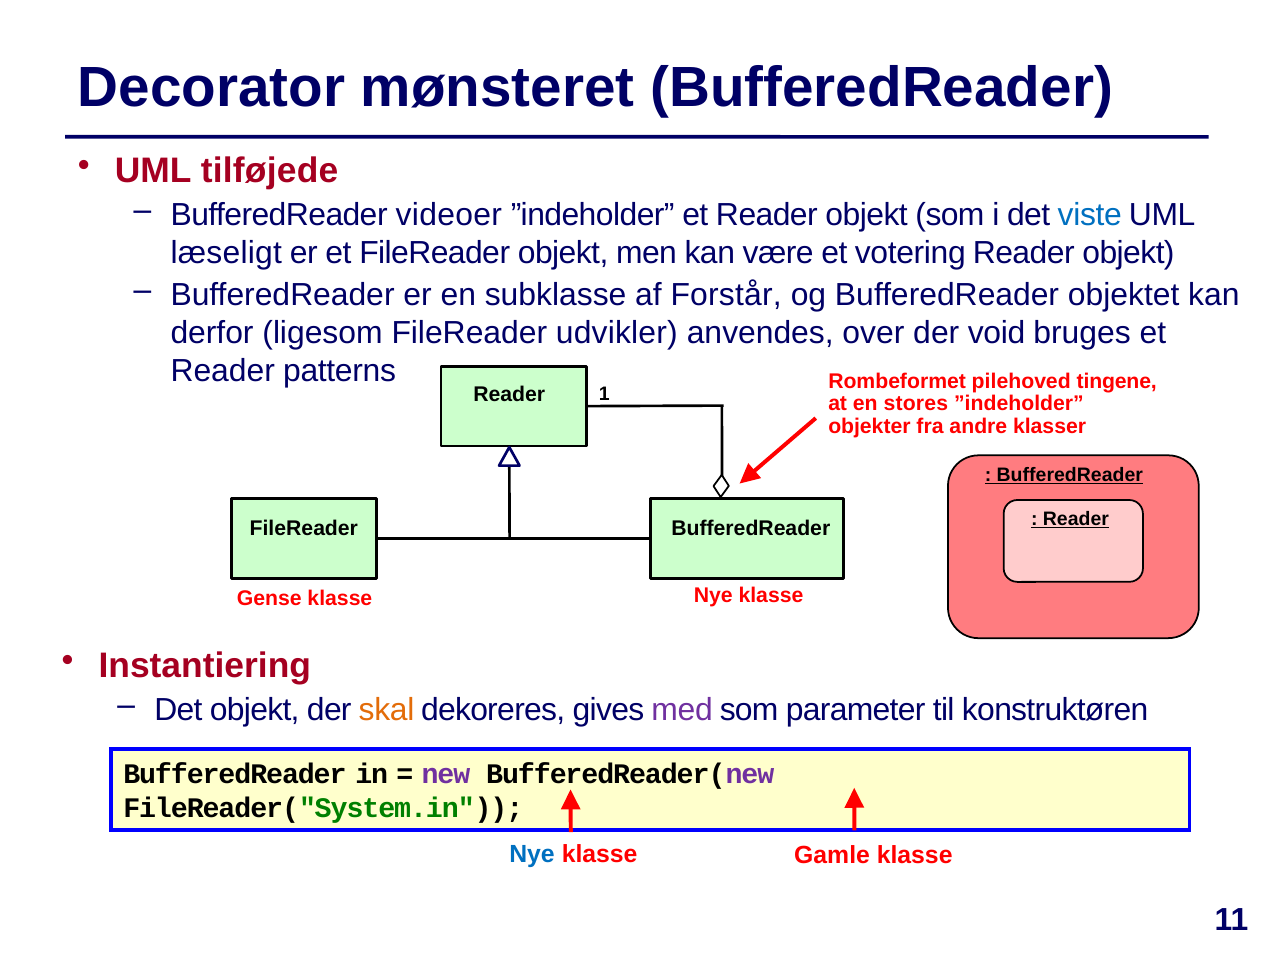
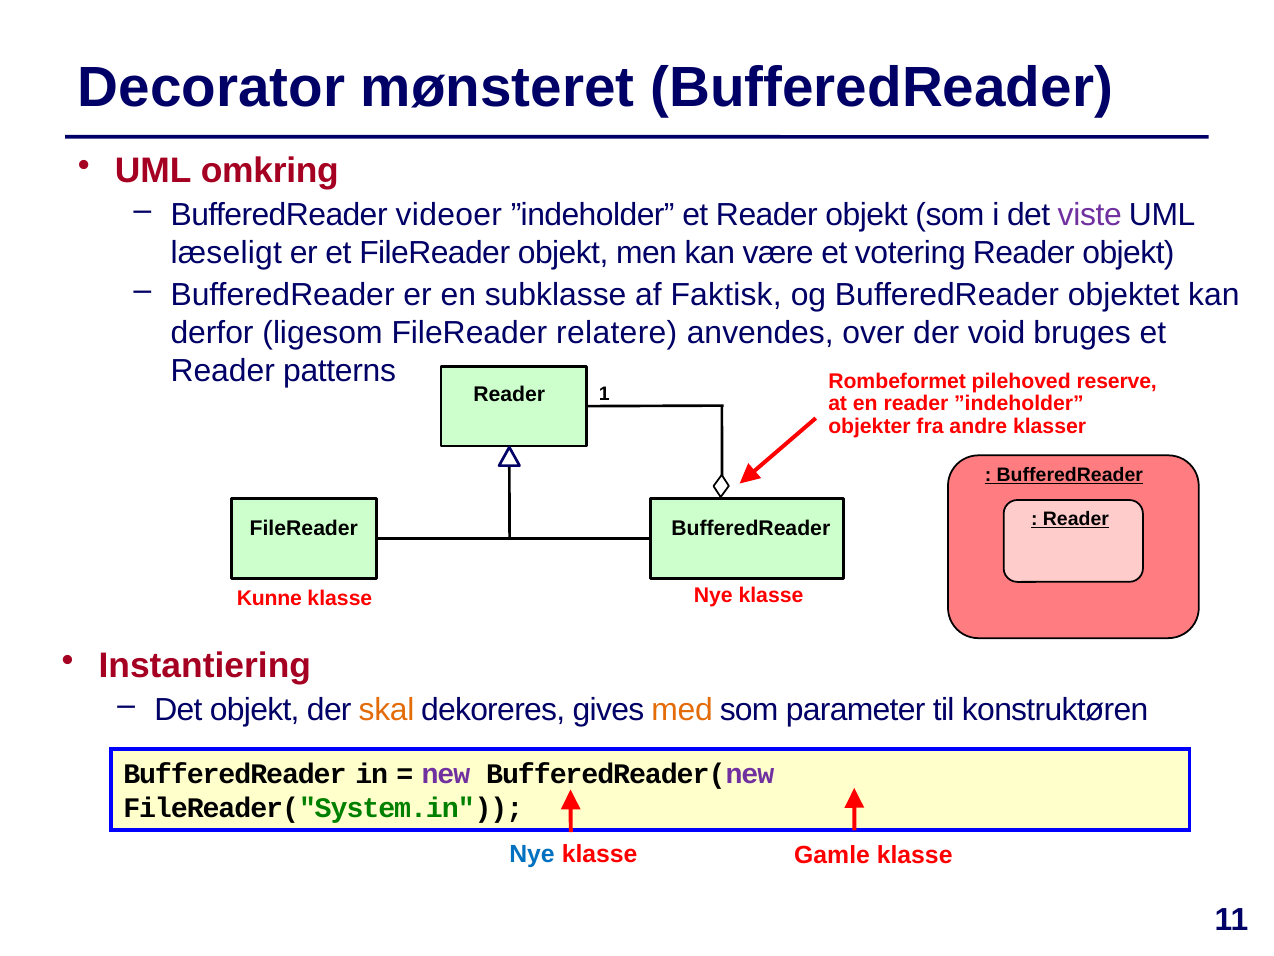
tilføjede: tilføjede -> omkring (270, 171)
viste colour: blue -> purple (1090, 215)
Forstår: Forstår -> Faktisk (726, 295)
udvikler: udvikler -> relatere (617, 333)
tingene: tingene -> reserve (1117, 381)
en stores: stores -> reader (916, 404)
Gense: Gense -> Kunne (269, 598)
med colour: purple -> orange (682, 709)
